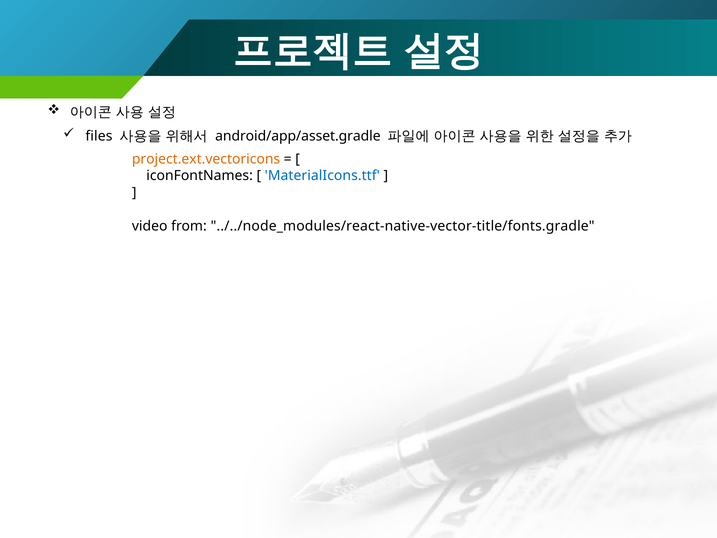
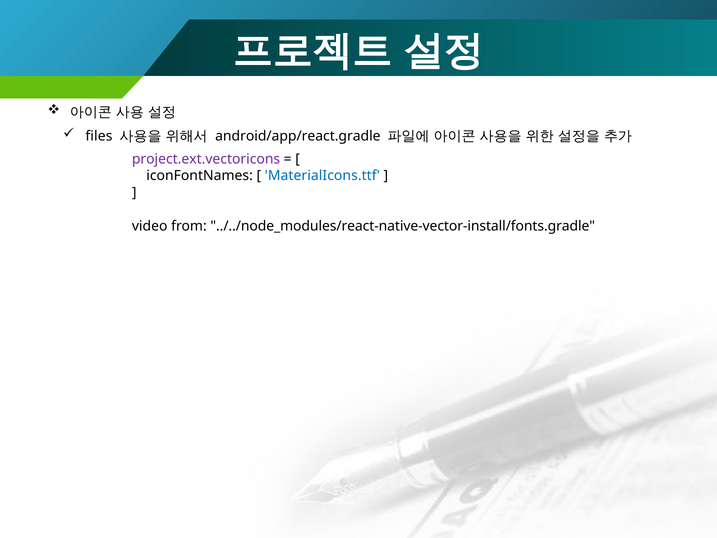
android/app/asset.gradle: android/app/asset.gradle -> android/app/react.gradle (298, 136)
project.ext.vectoricons colour: orange -> purple (206, 159)
../../node_modules/react-native-vector-title/fonts.gradle: ../../node_modules/react-native-vector-title/fonts.gradle -> ../../node_modules/react-native-vector-install/fonts.gradle (403, 226)
